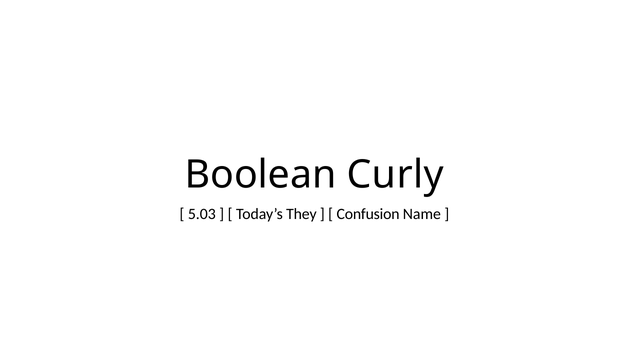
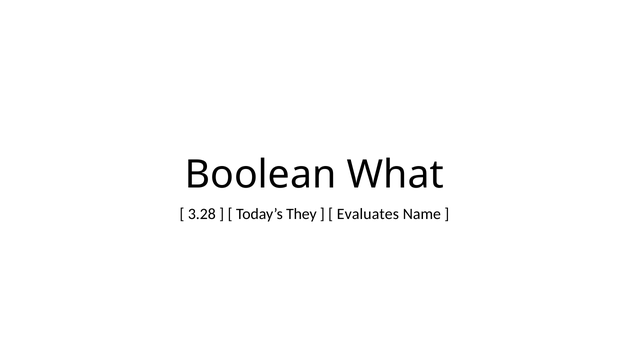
Curly: Curly -> What (395, 175)
5.03: 5.03 -> 3.28 (202, 214)
Confusion: Confusion -> Evaluates (368, 214)
